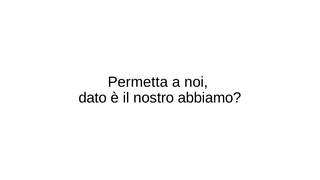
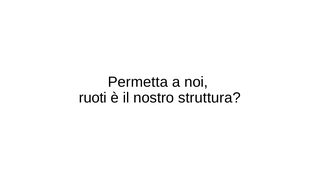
dato: dato -> ruoti (93, 98)
abbiamo: abbiamo -> struttura (209, 98)
